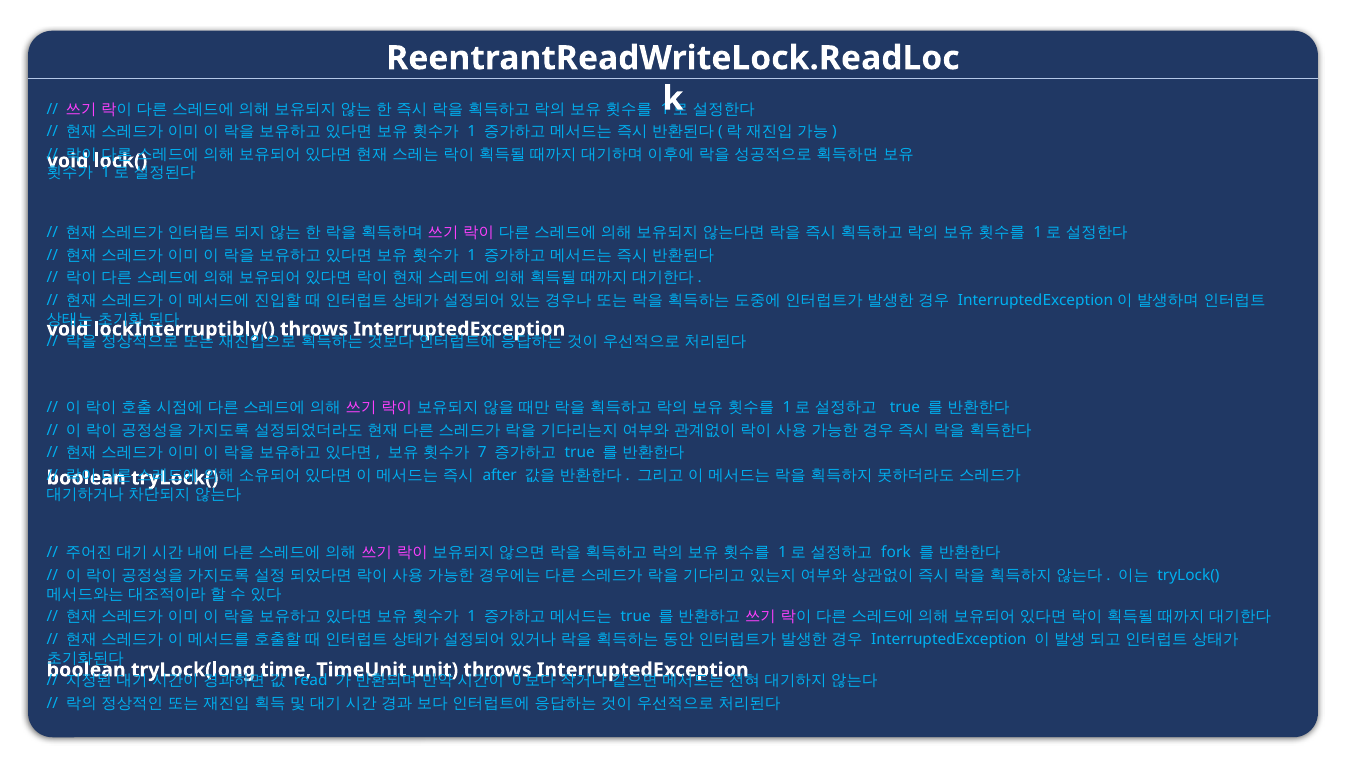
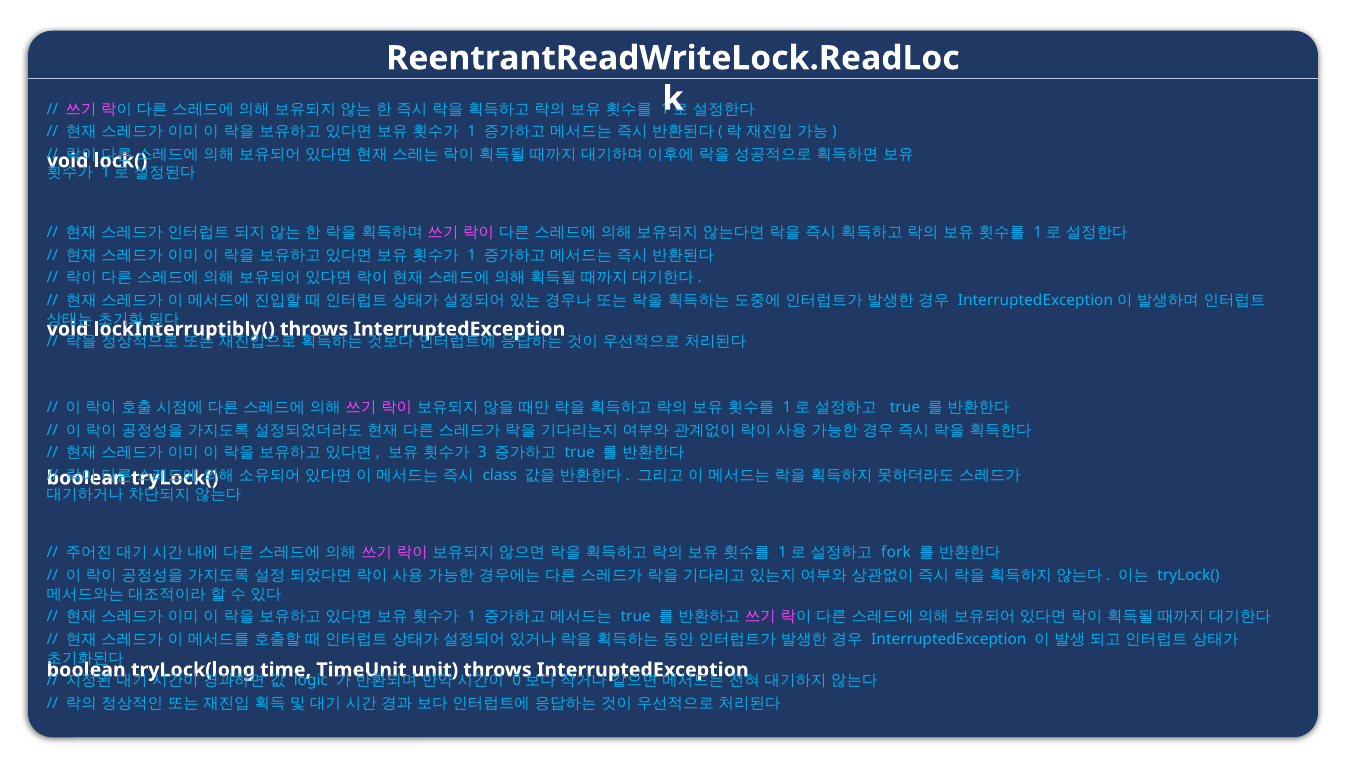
7: 7 -> 3 (482, 453)
after: after -> class (500, 475)
read: read -> logic (311, 681)
